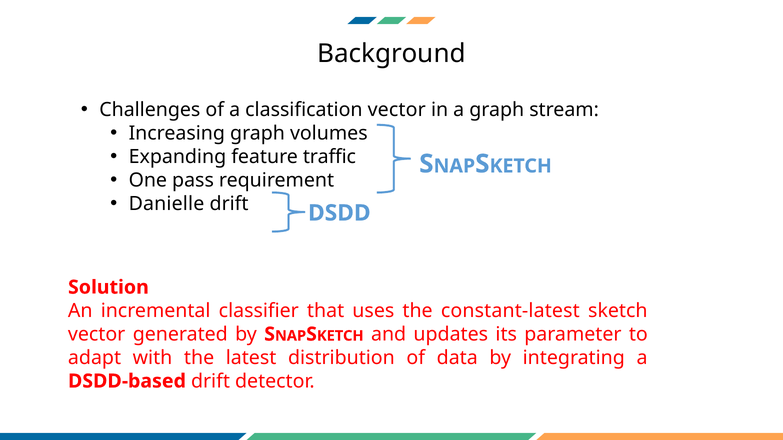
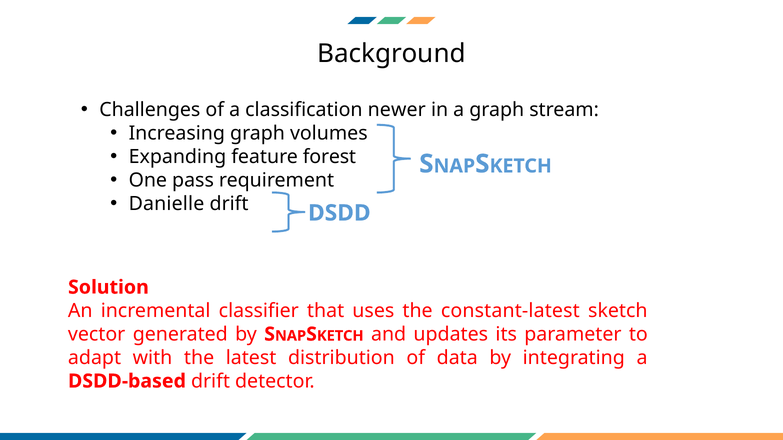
classification vector: vector -> newer (397, 110)
traffic: traffic -> forest (329, 157)
